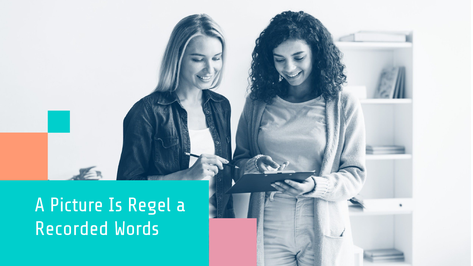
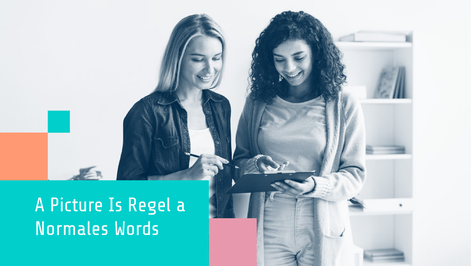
Recorded: Recorded -> Normales (72, 229)
